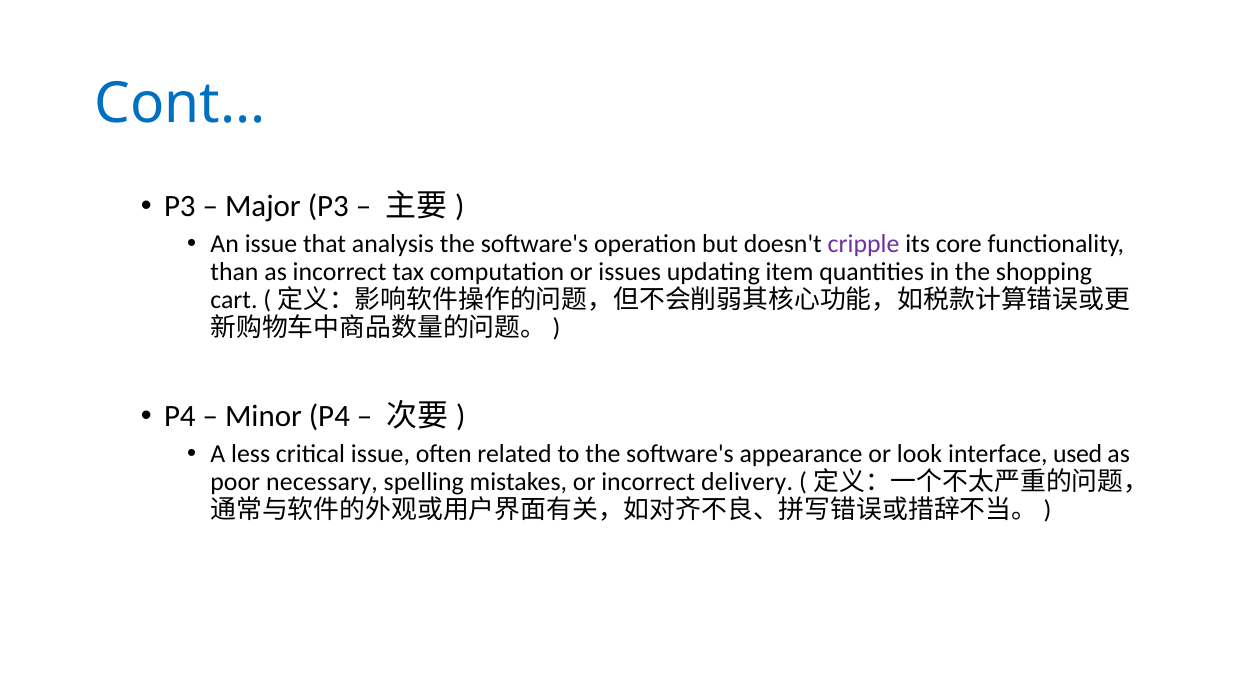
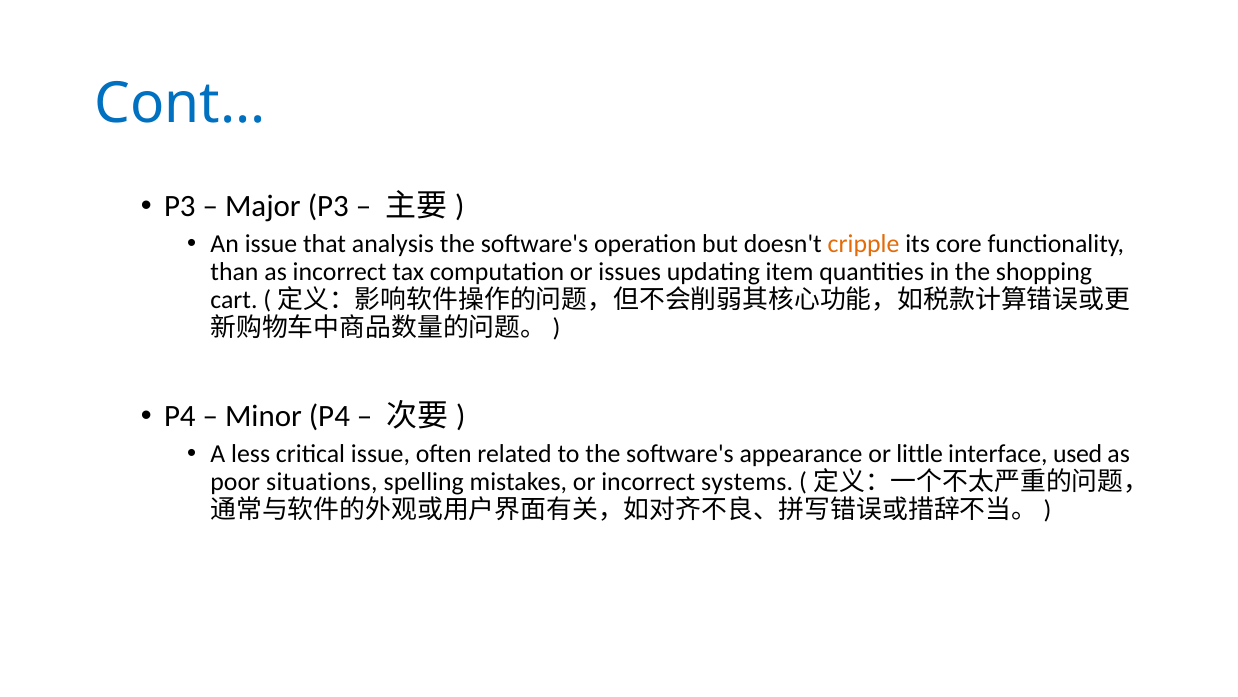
cripple colour: purple -> orange (864, 244)
look: look -> little (920, 453)
necessary: necessary -> situations (322, 481)
delivery: delivery -> systems (747, 481)
